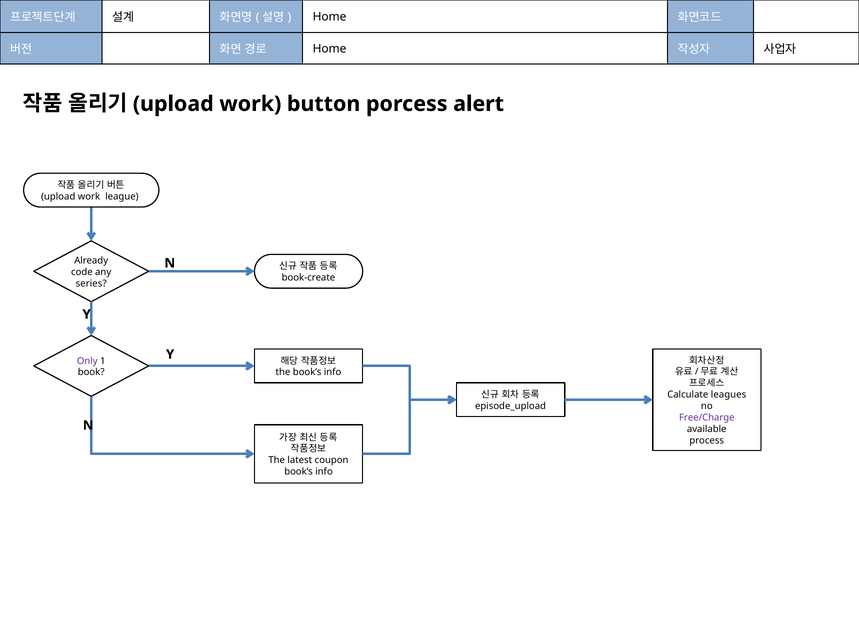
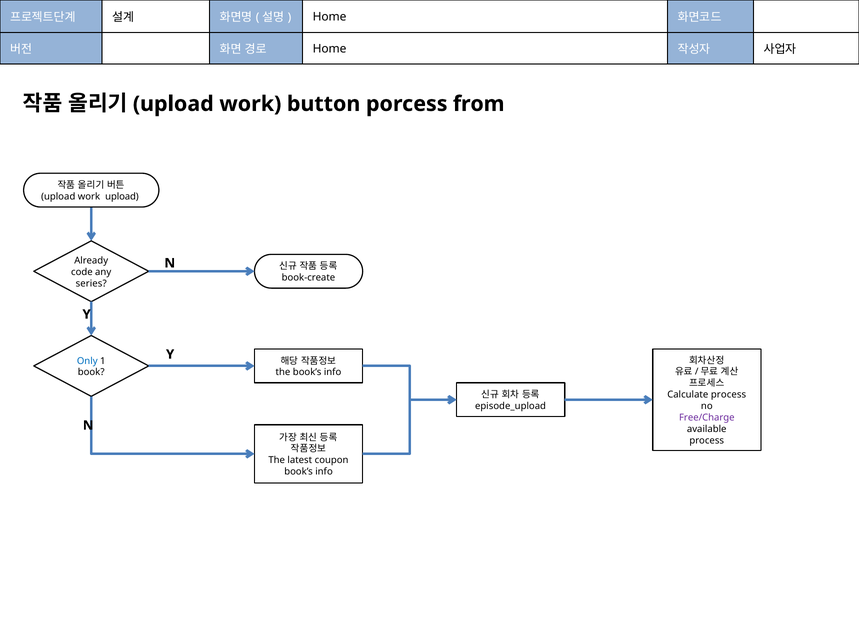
alert: alert -> from (479, 104)
work league: league -> upload (122, 197)
Only colour: purple -> blue (87, 361)
Calculate leagues: leagues -> process (729, 395)
